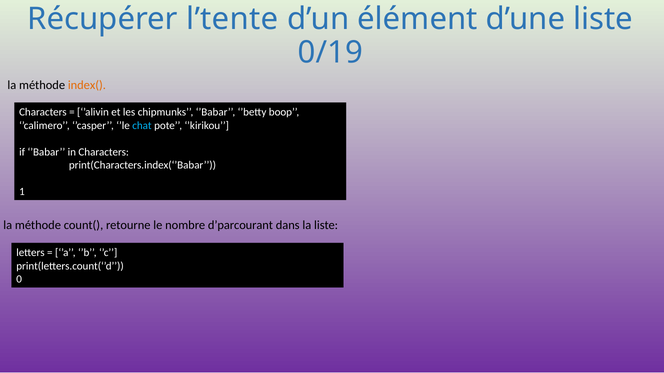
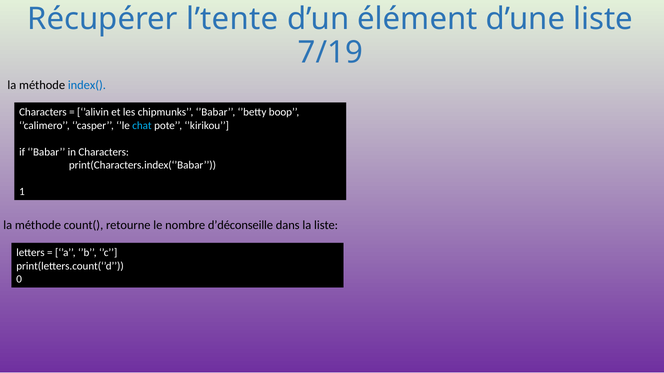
0/19: 0/19 -> 7/19 (330, 53)
index( colour: orange -> blue (87, 85)
d’parcourant: d’parcourant -> d’déconseille (240, 226)
